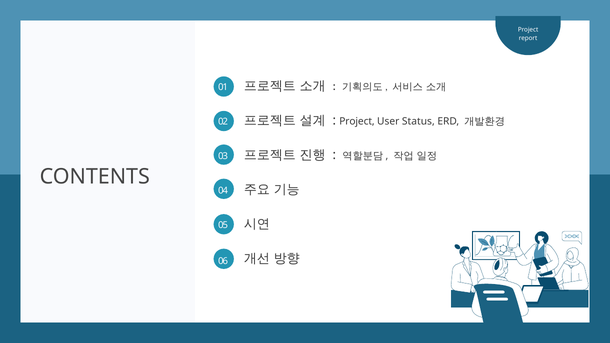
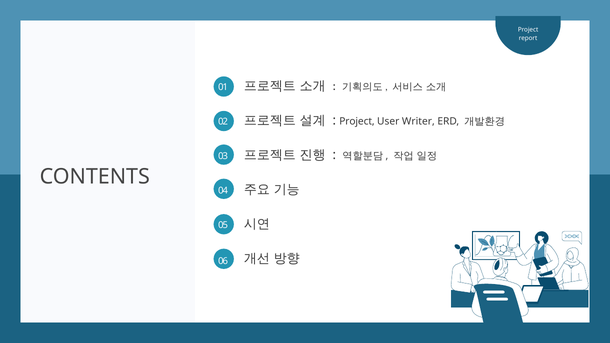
Status: Status -> Writer (418, 121)
